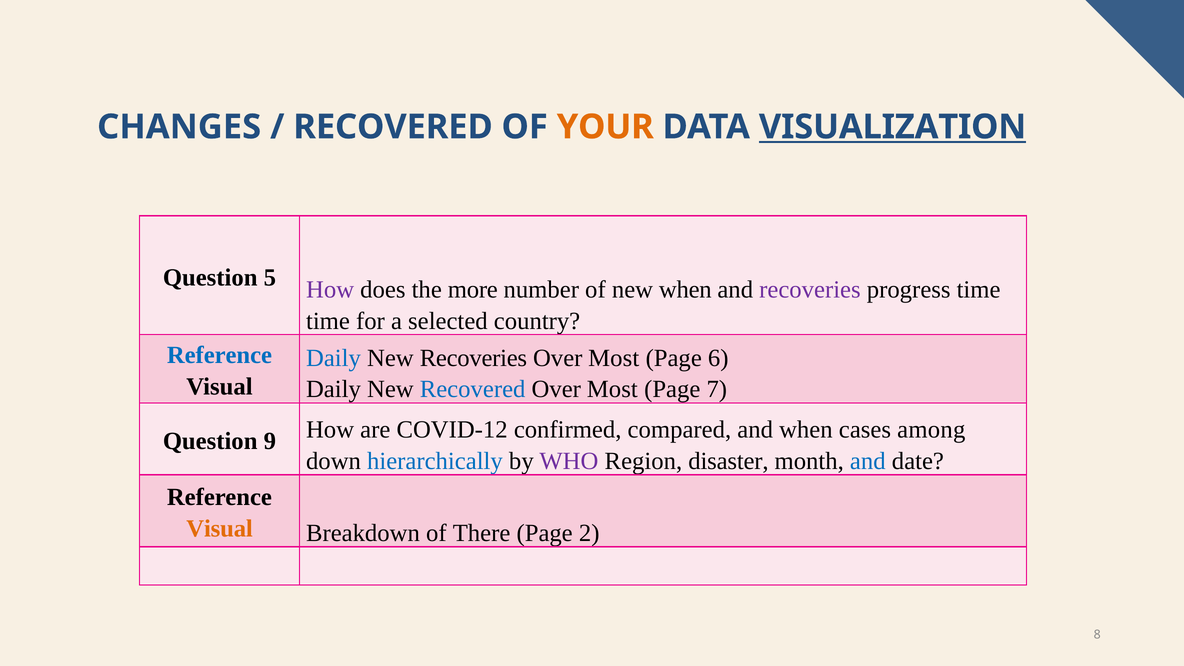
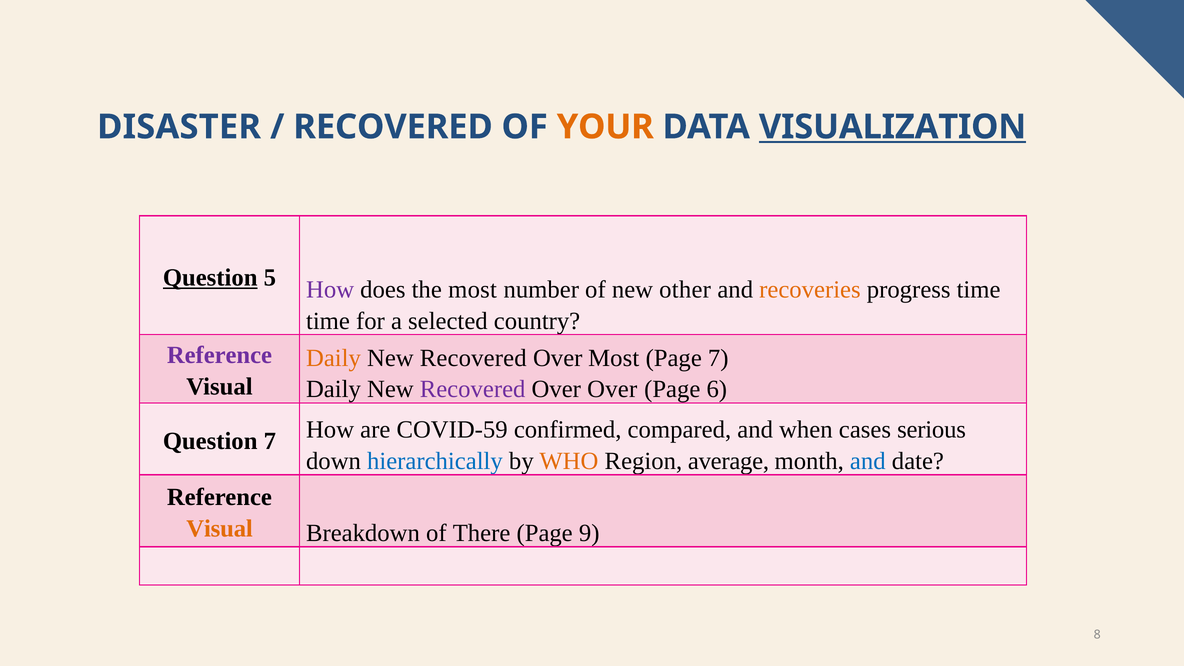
CHANGES: CHANGES -> DISASTER (179, 127)
Question underline: none -> present (210, 277)
the more: more -> most (473, 290)
new when: when -> other (685, 290)
recoveries colour: purple -> orange (810, 290)
Reference colour: blue -> purple (219, 355)
Daily colour: blue -> orange (333, 358)
Recoveries: Recoveries -> Recovered (473, 358)
Page 6: 6 -> 7 (718, 358)
Recovered colour: blue -> purple (473, 389)
Most: Most -> Over (612, 389)
7: 7 -> 6 (717, 389)
Question 9: 9 -> 7 (270, 441)
COVID‑12: COVID‑12 -> COVID‑59 (452, 430)
among: among -> serious (932, 430)
WHO colour: purple -> orange (569, 461)
disaster: disaster -> average (729, 461)
2: 2 -> 9 (589, 533)
